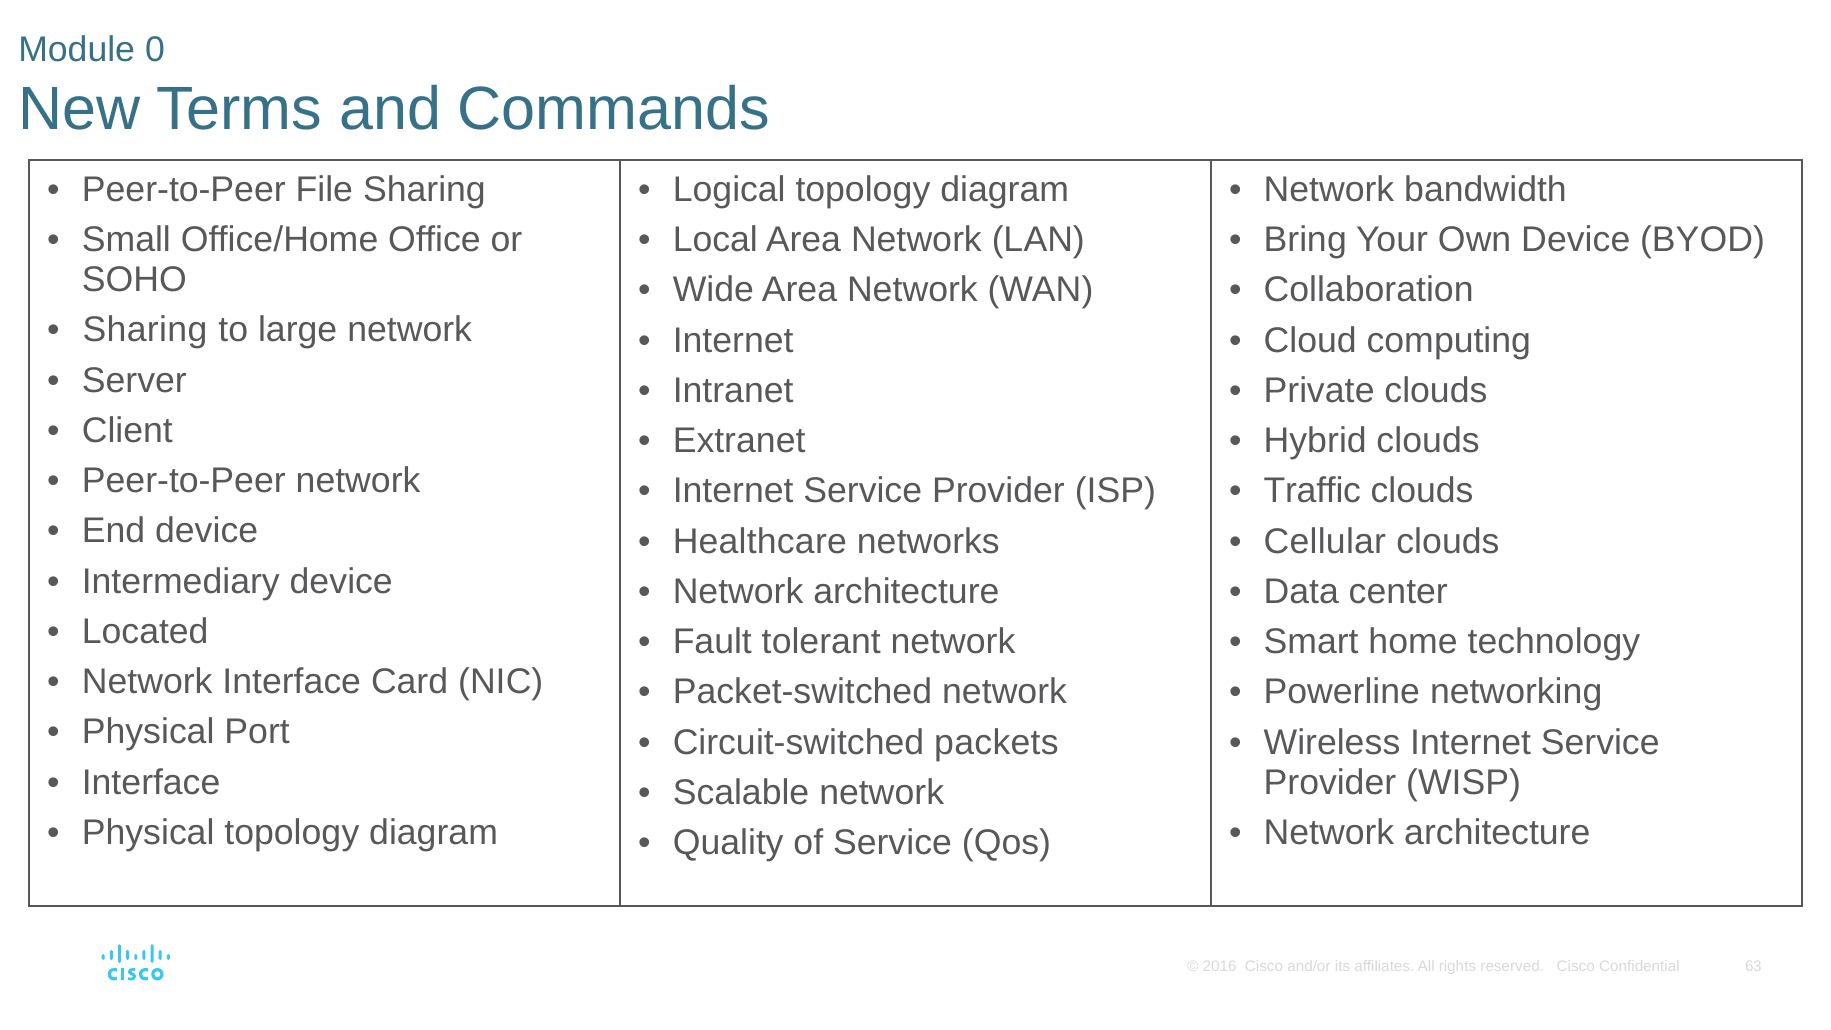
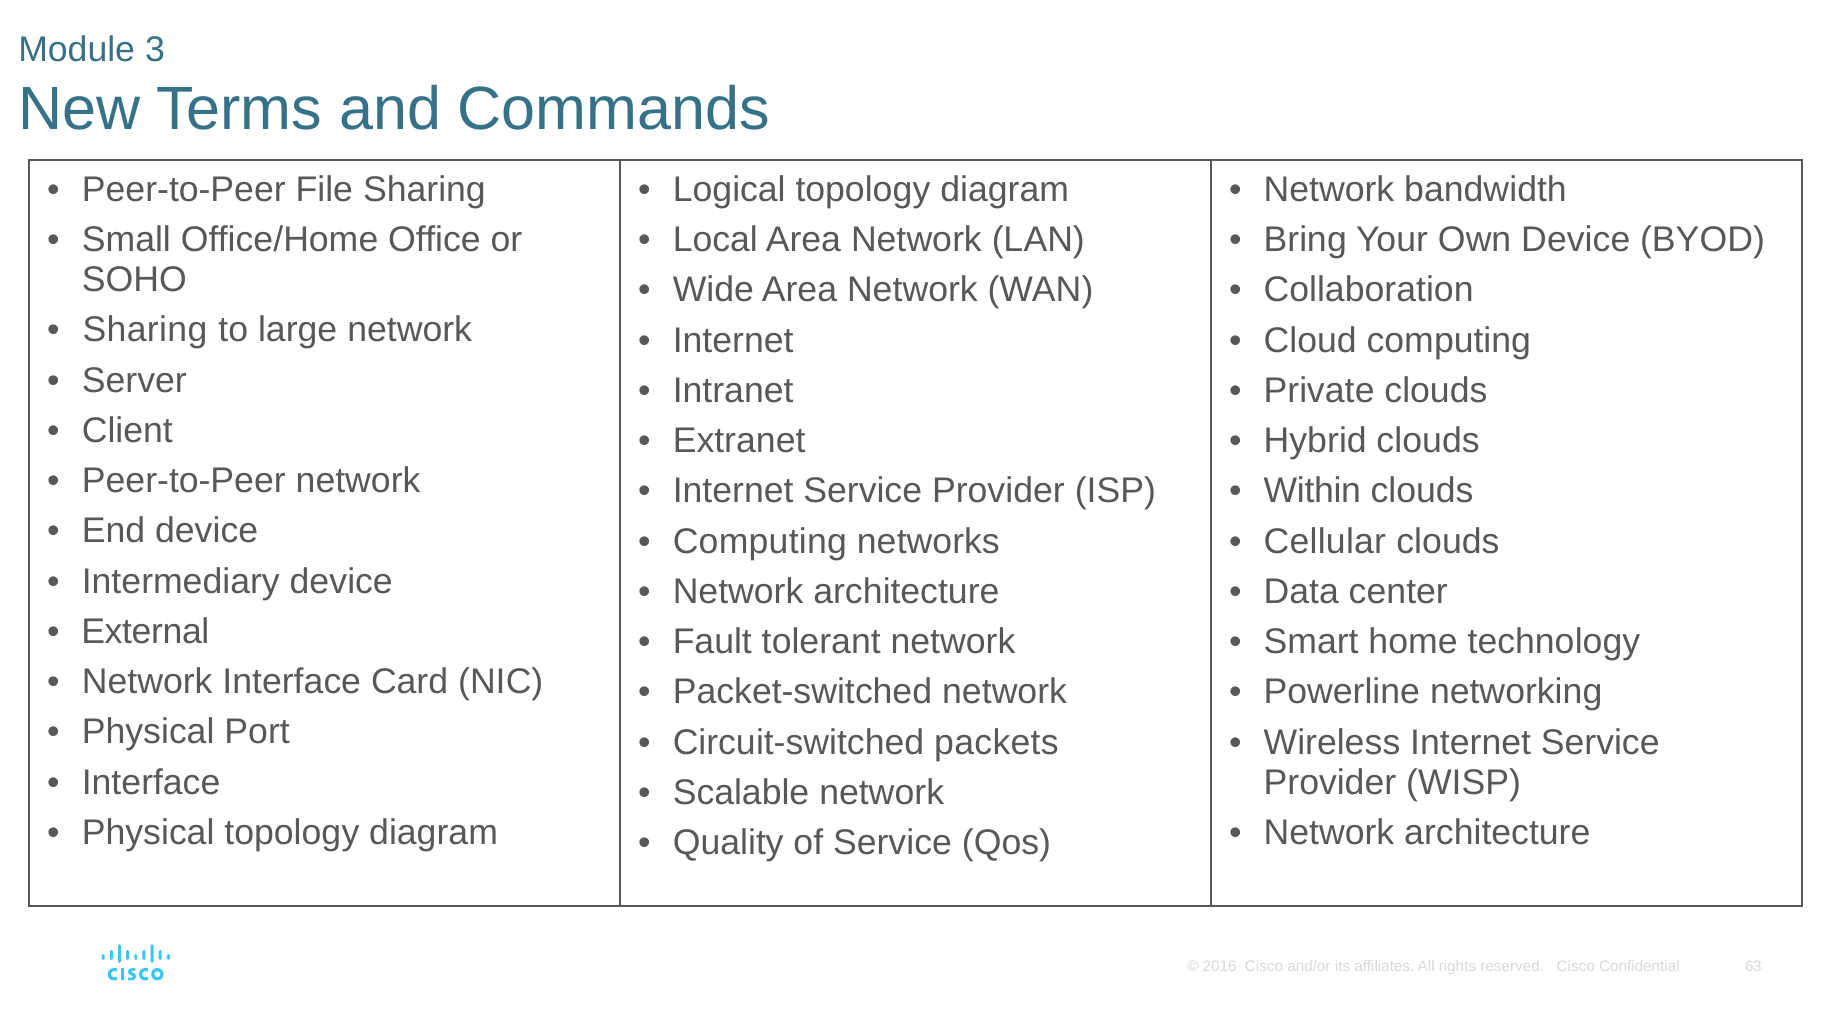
0: 0 -> 3 (155, 50)
Traffic: Traffic -> Within (1312, 491)
Healthcare: Healthcare -> Computing (760, 541)
Located: Located -> External (145, 632)
